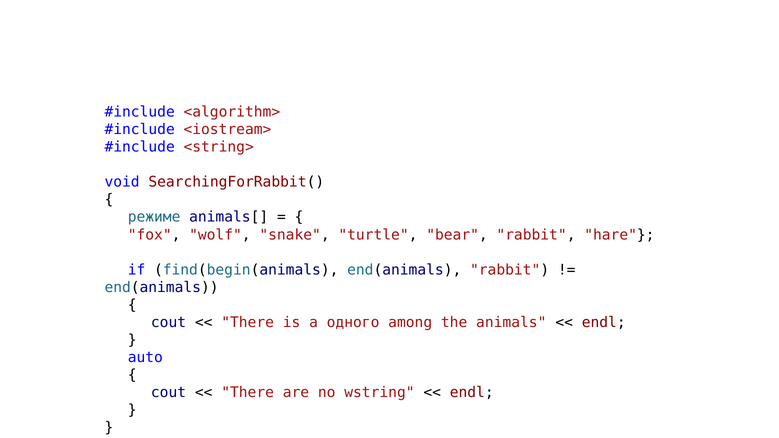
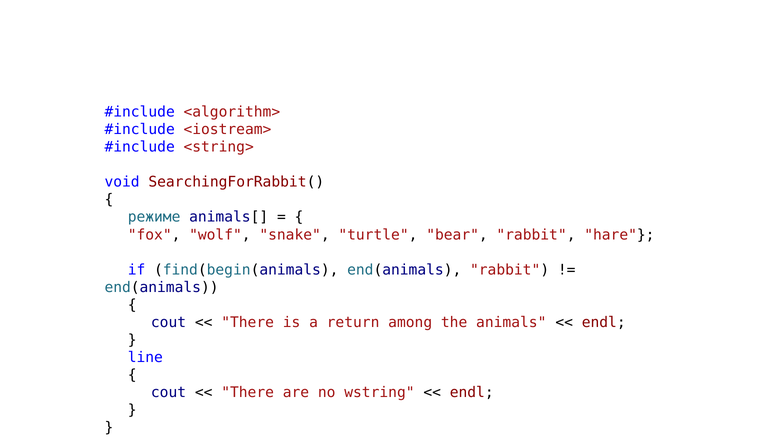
одного: одного -> return (353, 322)
auto: auto -> line (145, 357)
